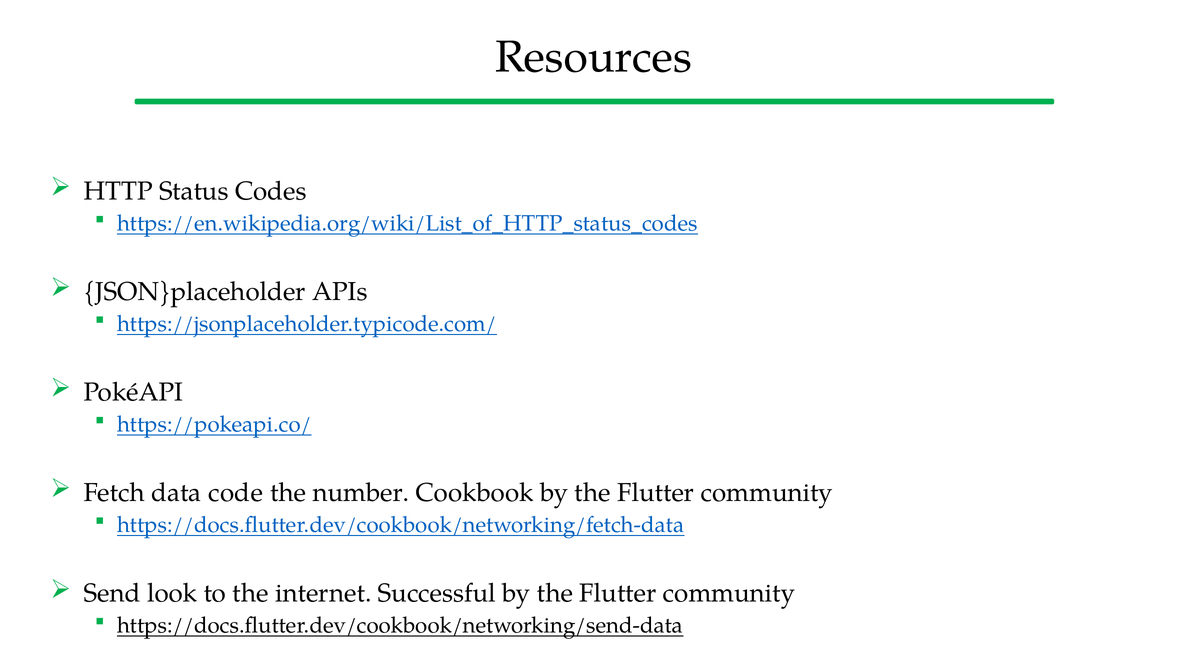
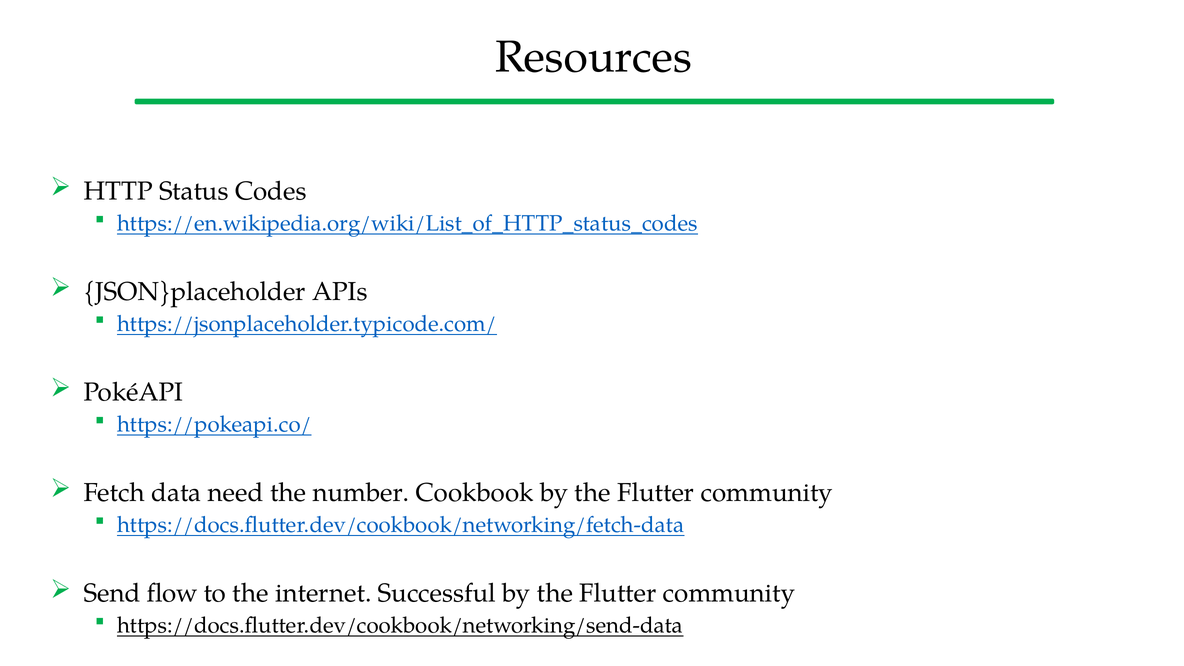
code: code -> need (236, 493)
look: look -> flow (172, 593)
